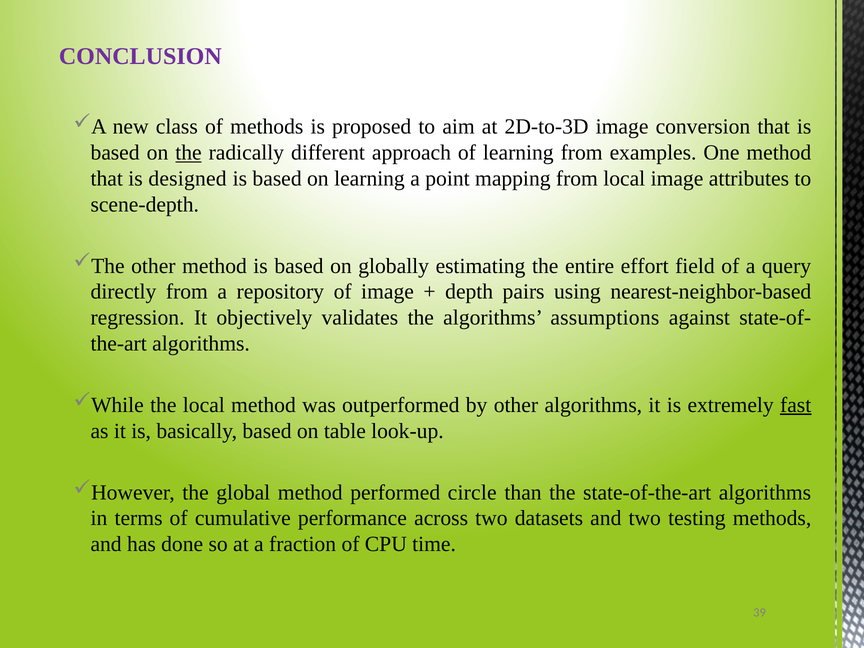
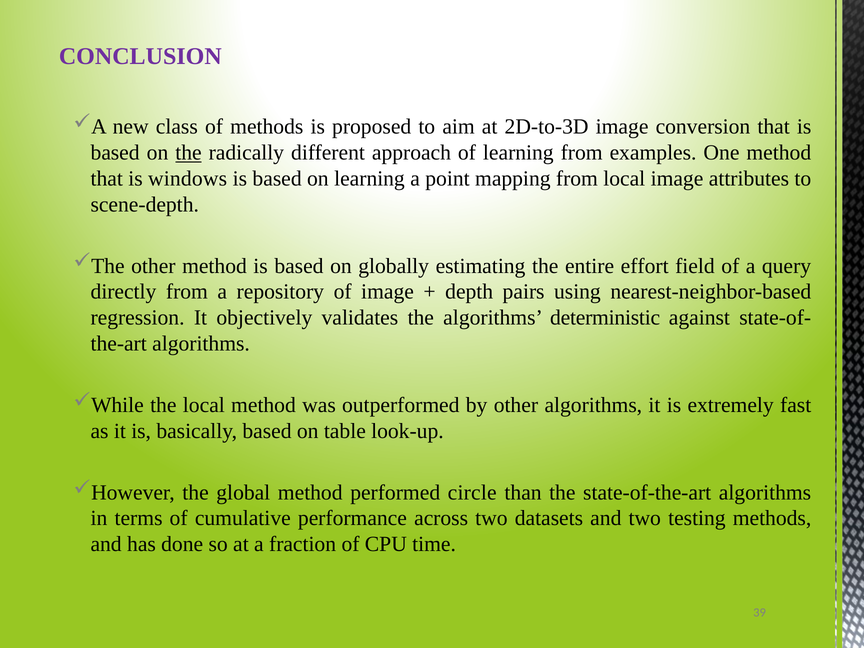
designed: designed -> windows (188, 179)
assumptions: assumptions -> deterministic (605, 318)
fast underline: present -> none (796, 405)
